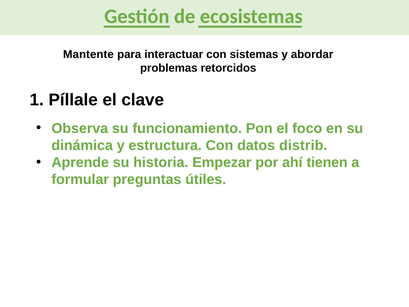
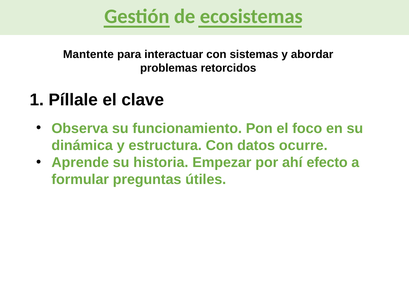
distrib: distrib -> ocurre (303, 145)
tienen: tienen -> efecto (327, 162)
